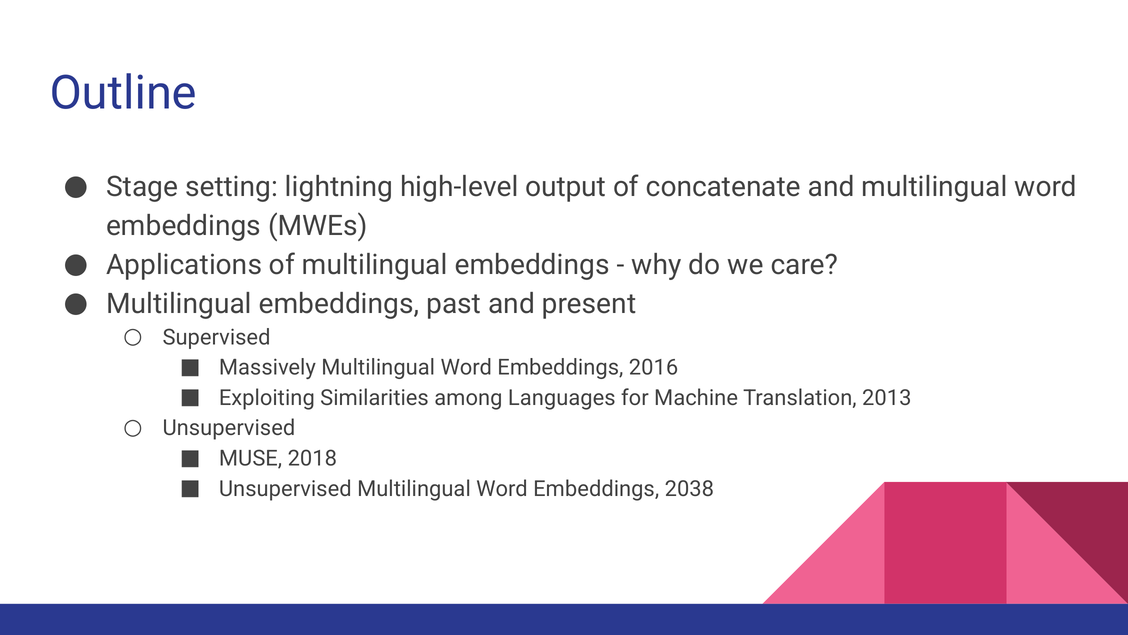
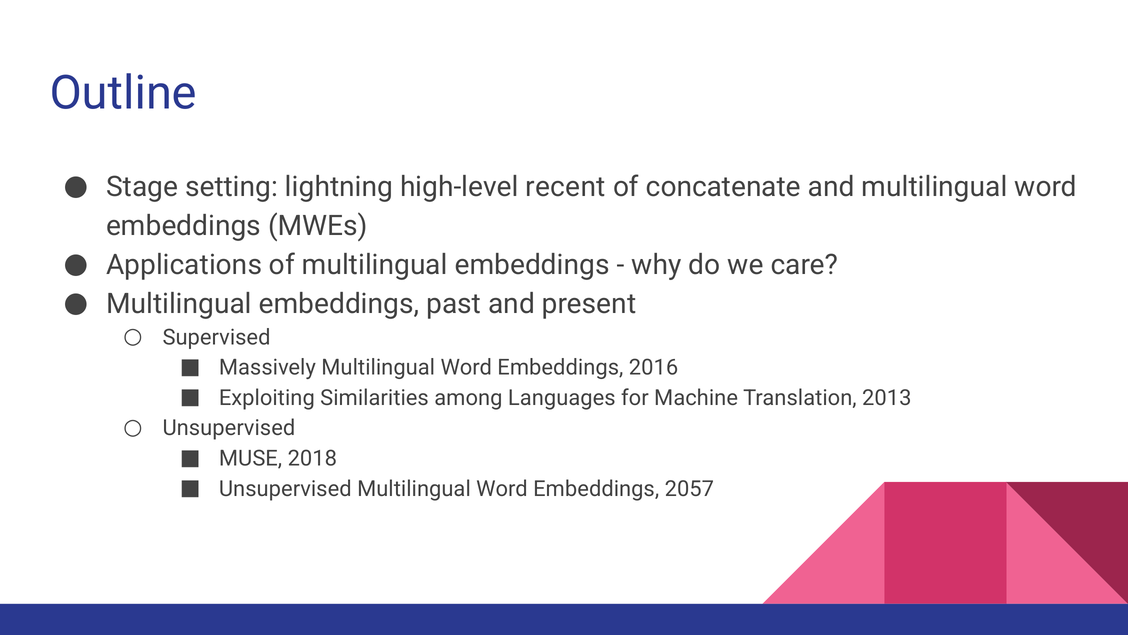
output: output -> recent (566, 187)
2038: 2038 -> 2057 (689, 488)
